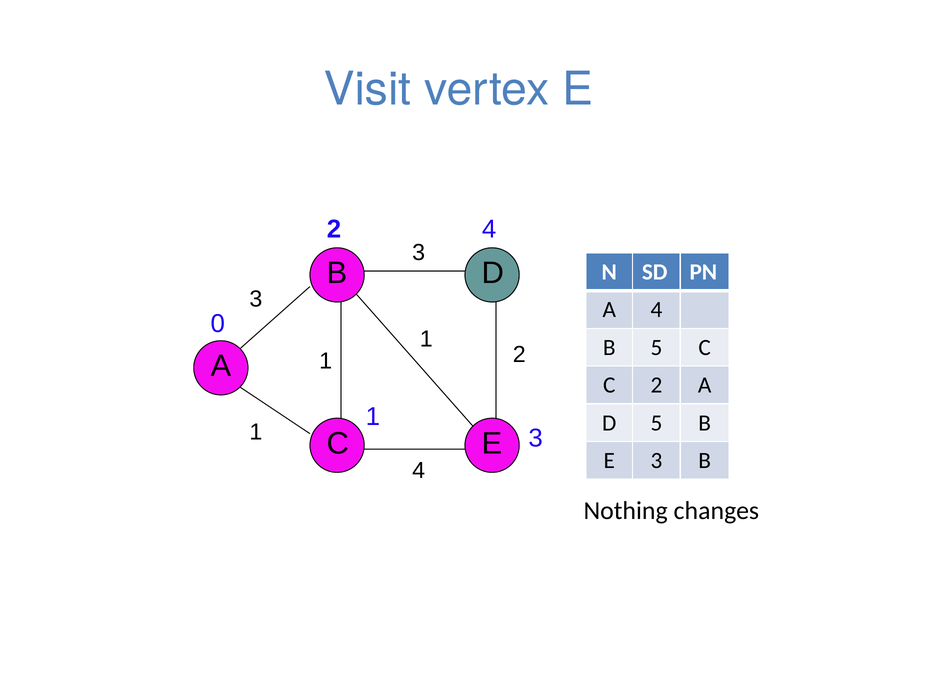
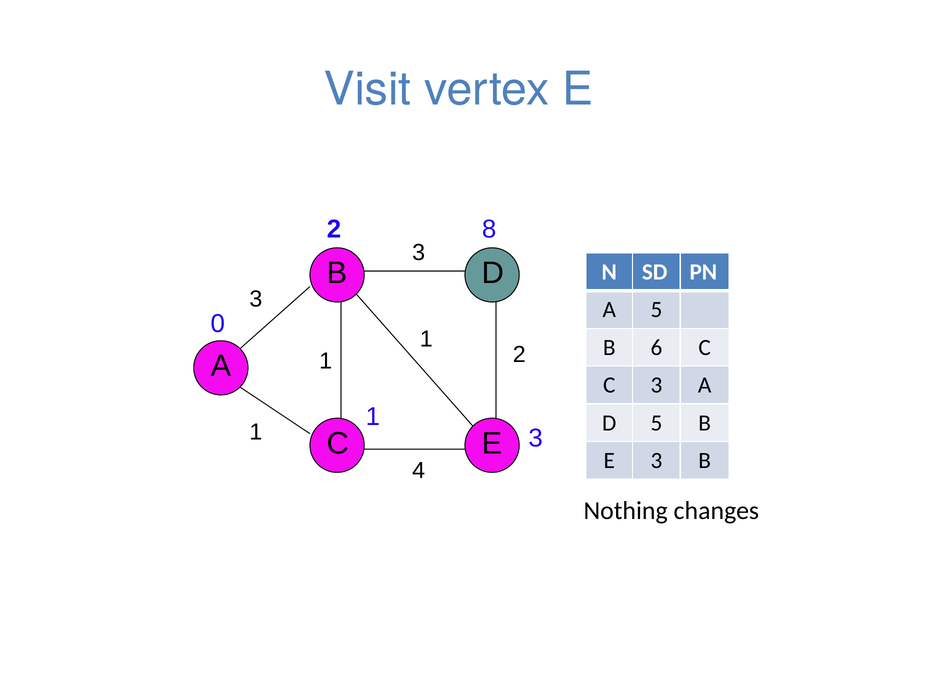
2 4: 4 -> 8 (489, 230)
A 4: 4 -> 5 (656, 310)
B 5: 5 -> 6 (656, 348)
C 2: 2 -> 3 (656, 385)
